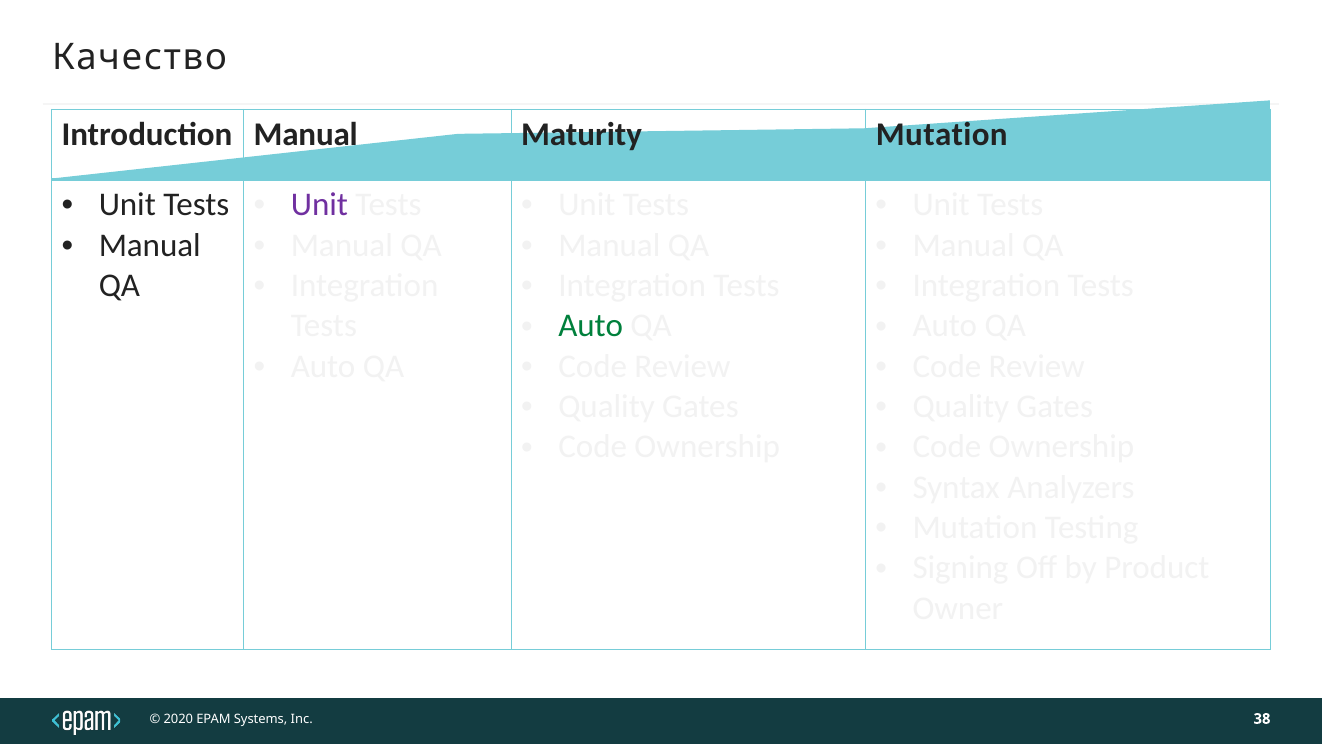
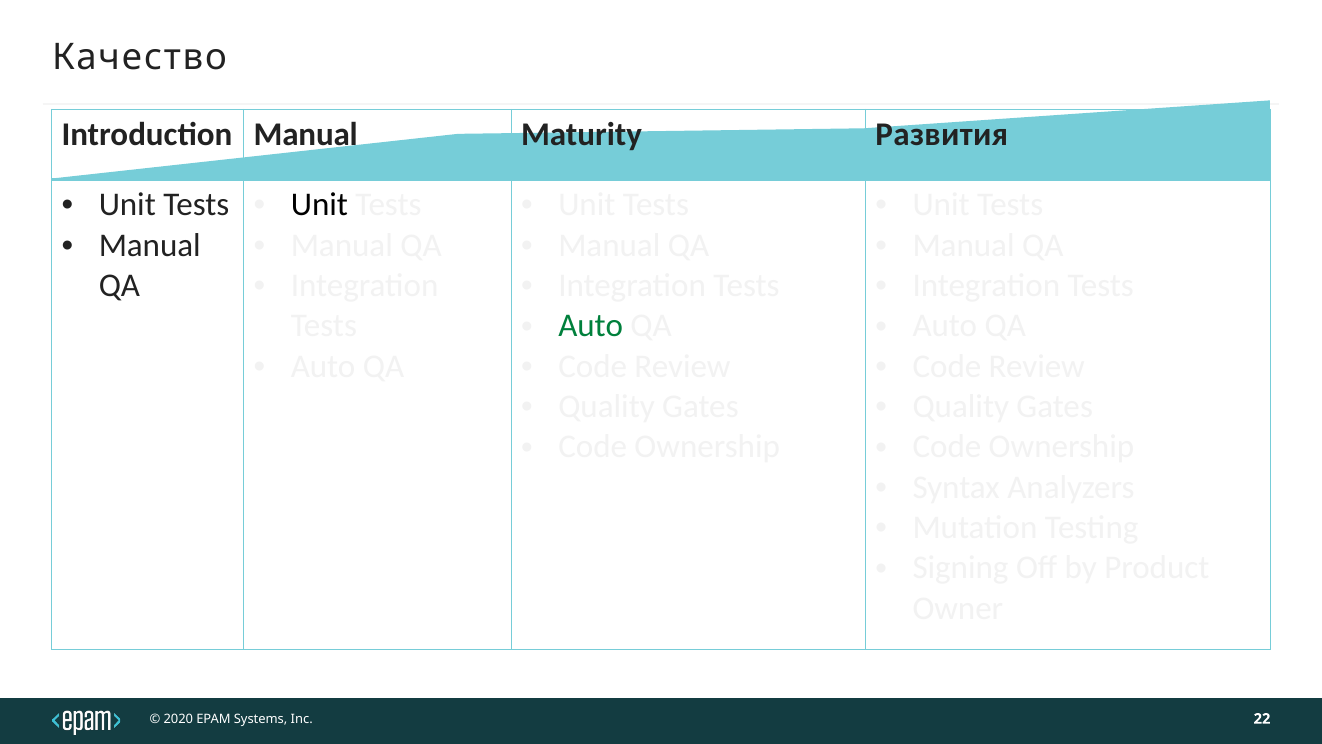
Maturity Mutation: Mutation -> Развития (942, 135)
Unit colour: purple -> black (319, 205)
38: 38 -> 22 (1262, 719)
